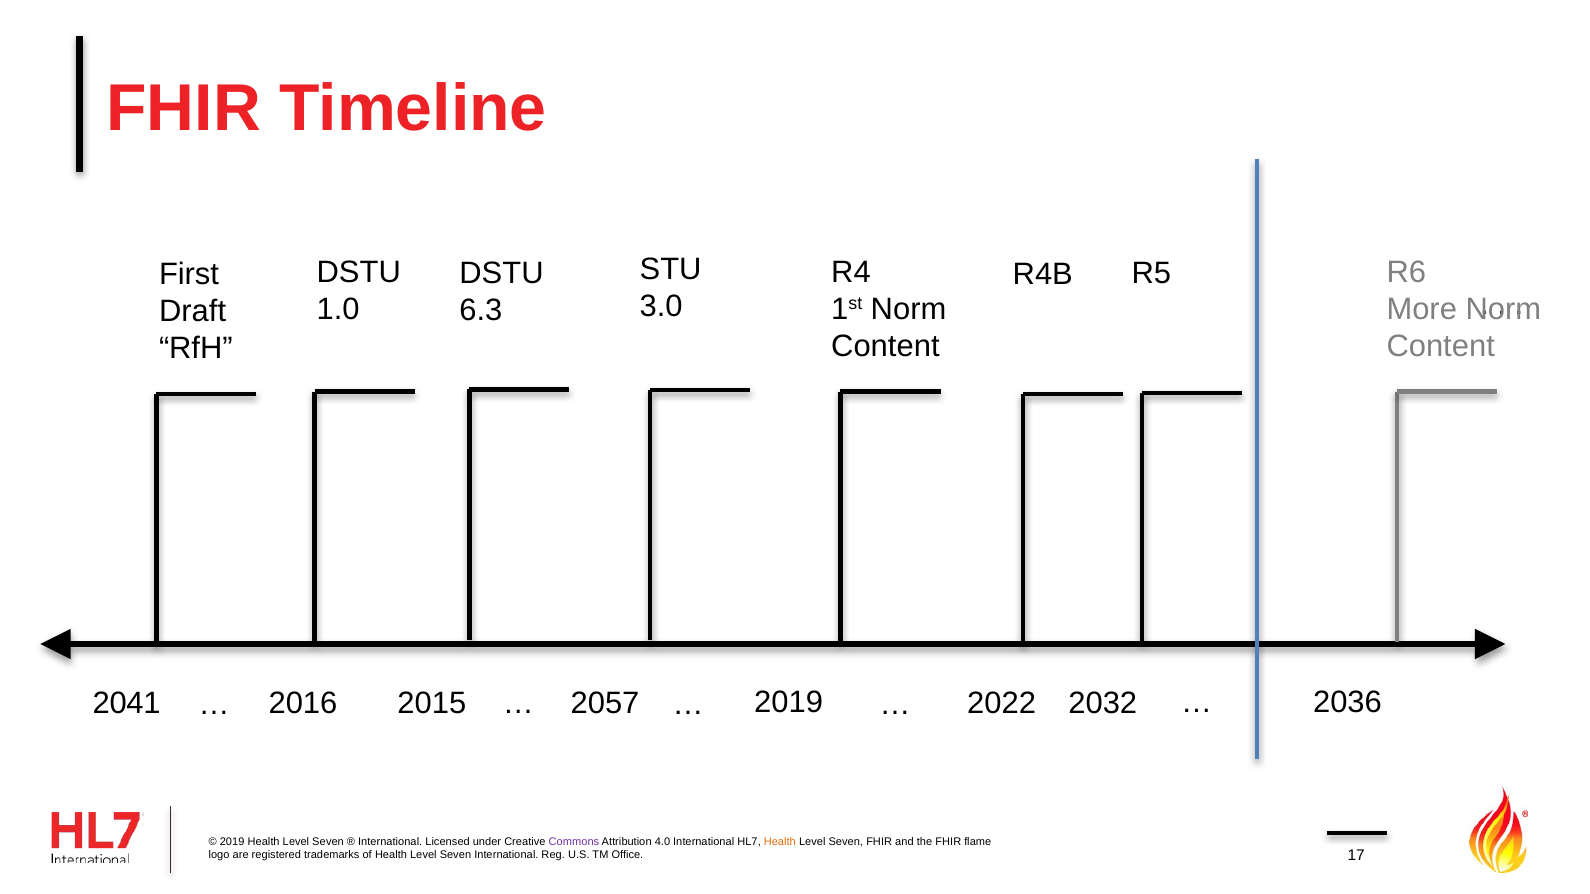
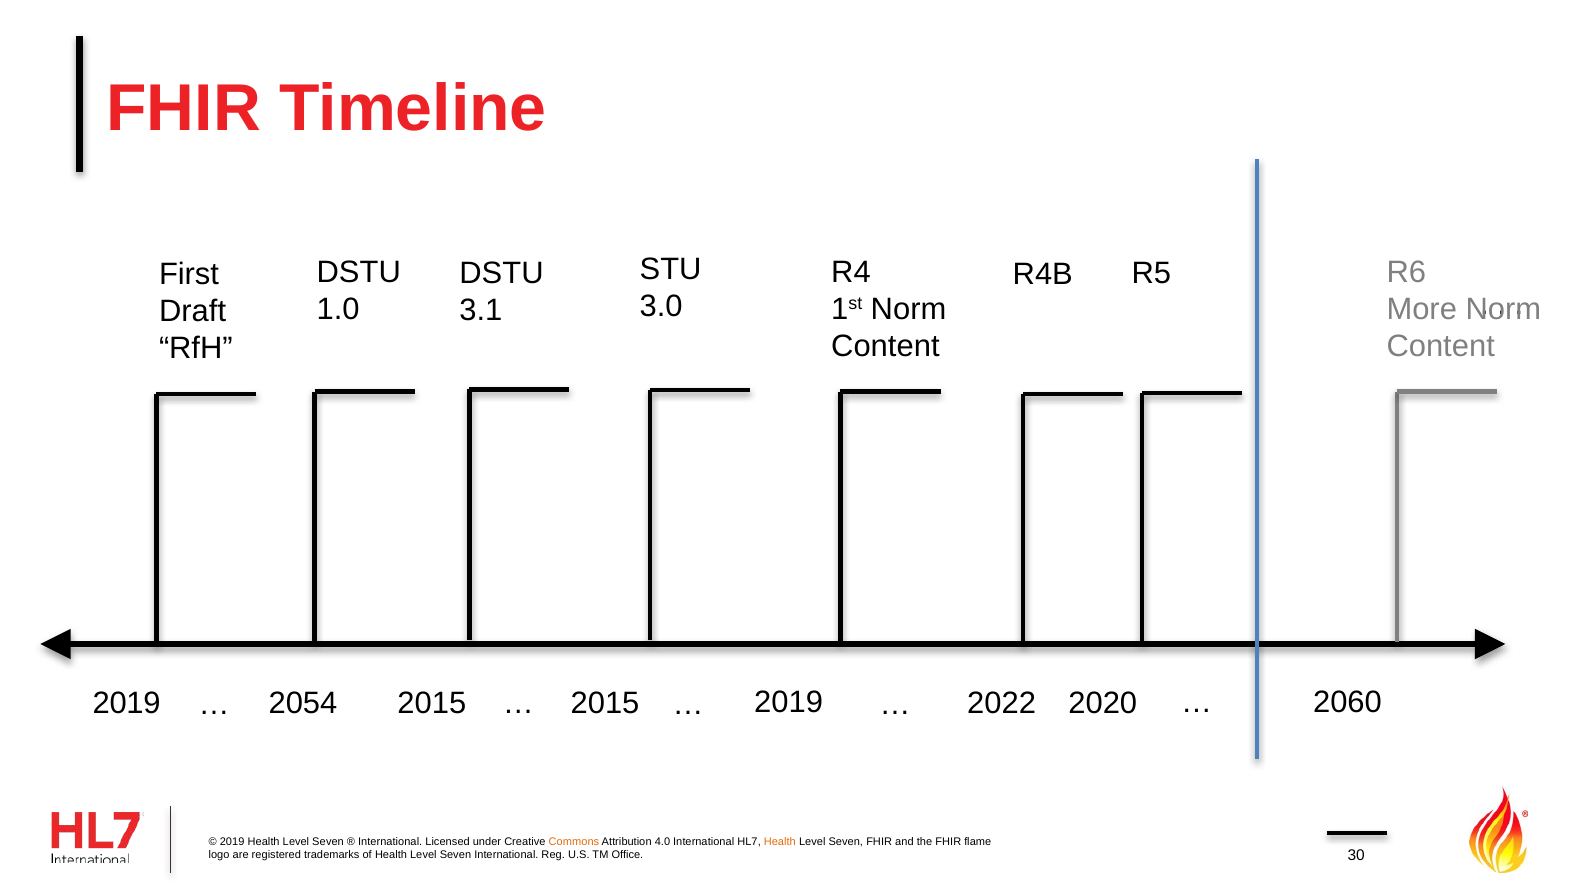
6.3: 6.3 -> 3.1 (481, 310)
2041: 2041 -> 2019 (127, 703)
2016: 2016 -> 2054 (303, 703)
2015 2057: 2057 -> 2015 (605, 704)
2032: 2032 -> 2020 (1103, 703)
2036: 2036 -> 2060 (1347, 703)
Commons colour: purple -> orange (574, 842)
17: 17 -> 30 (1356, 856)
